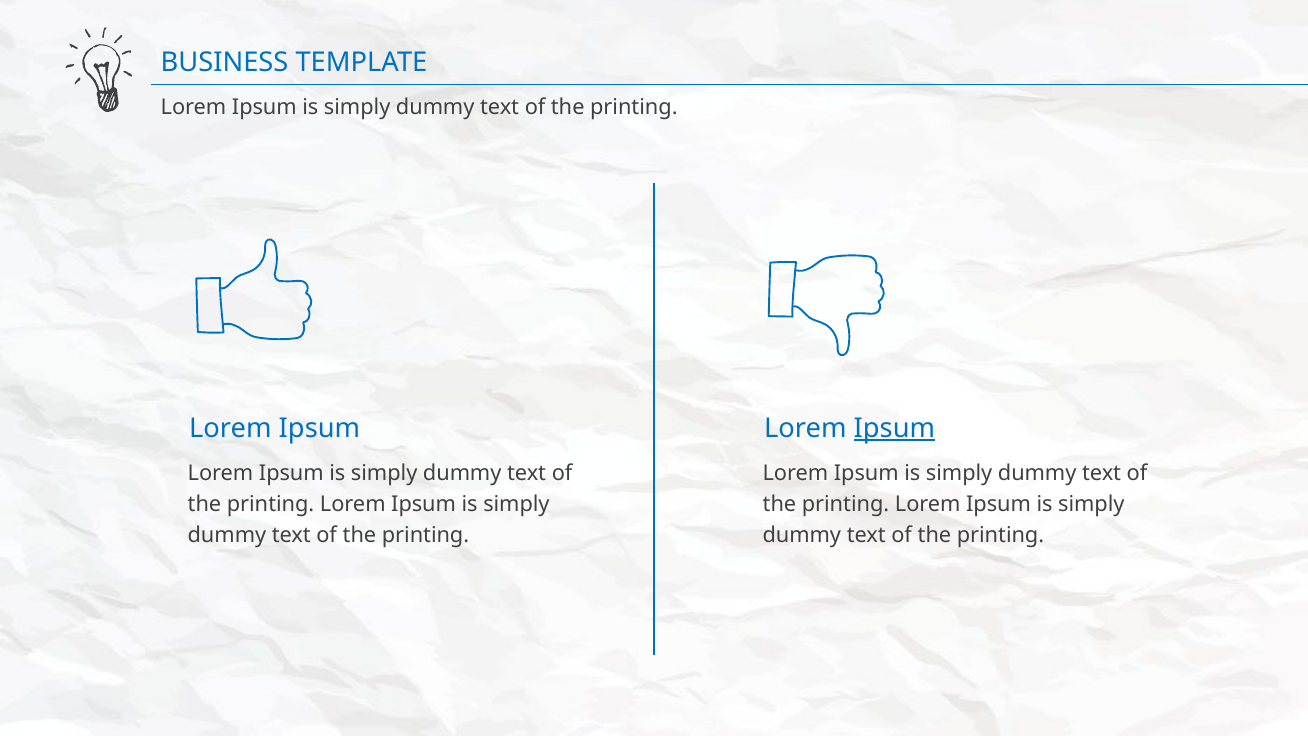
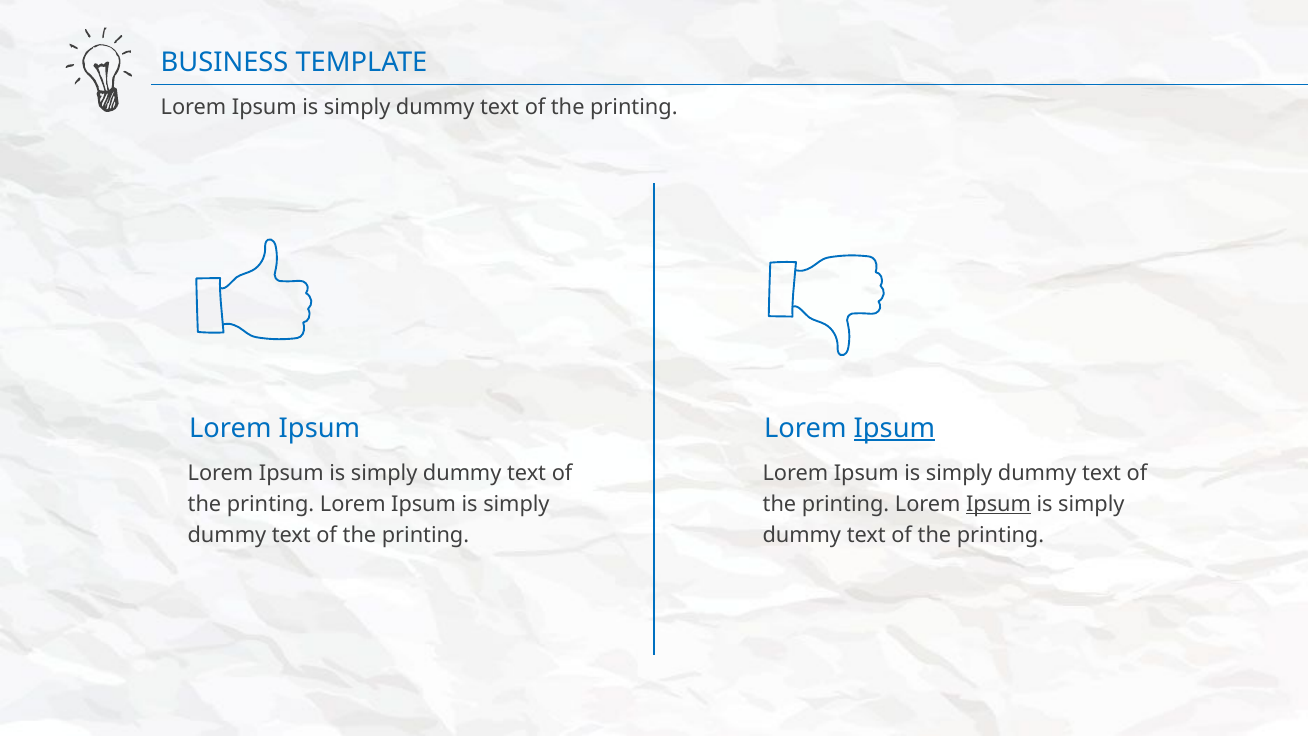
Ipsum underline: none -> present (999, 504)
